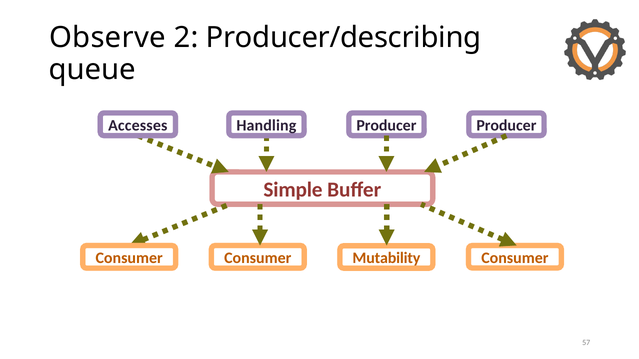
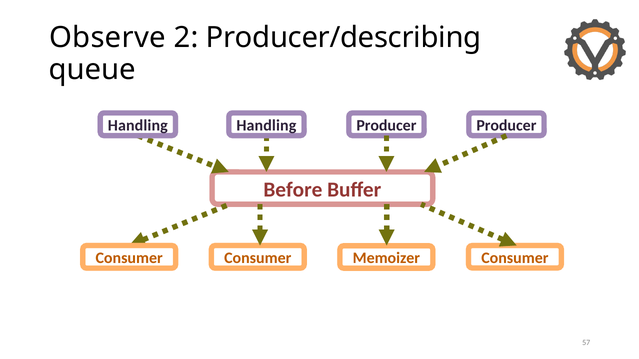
Accesses: Accesses -> Handling (138, 126)
Simple: Simple -> Before (293, 190)
Mutability: Mutability -> Memoizer (386, 258)
